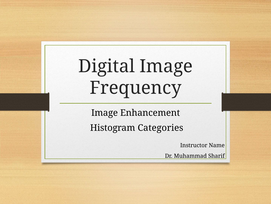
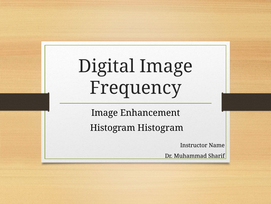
Histogram Categories: Categories -> Histogram (160, 127)
